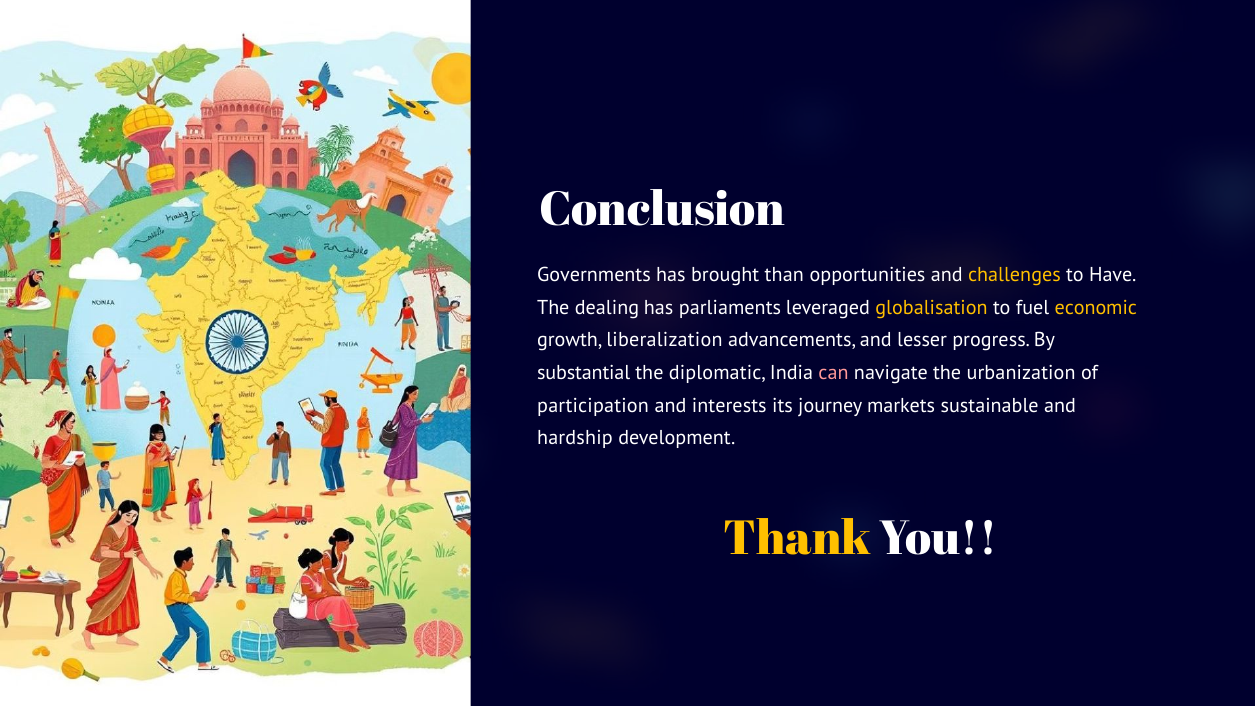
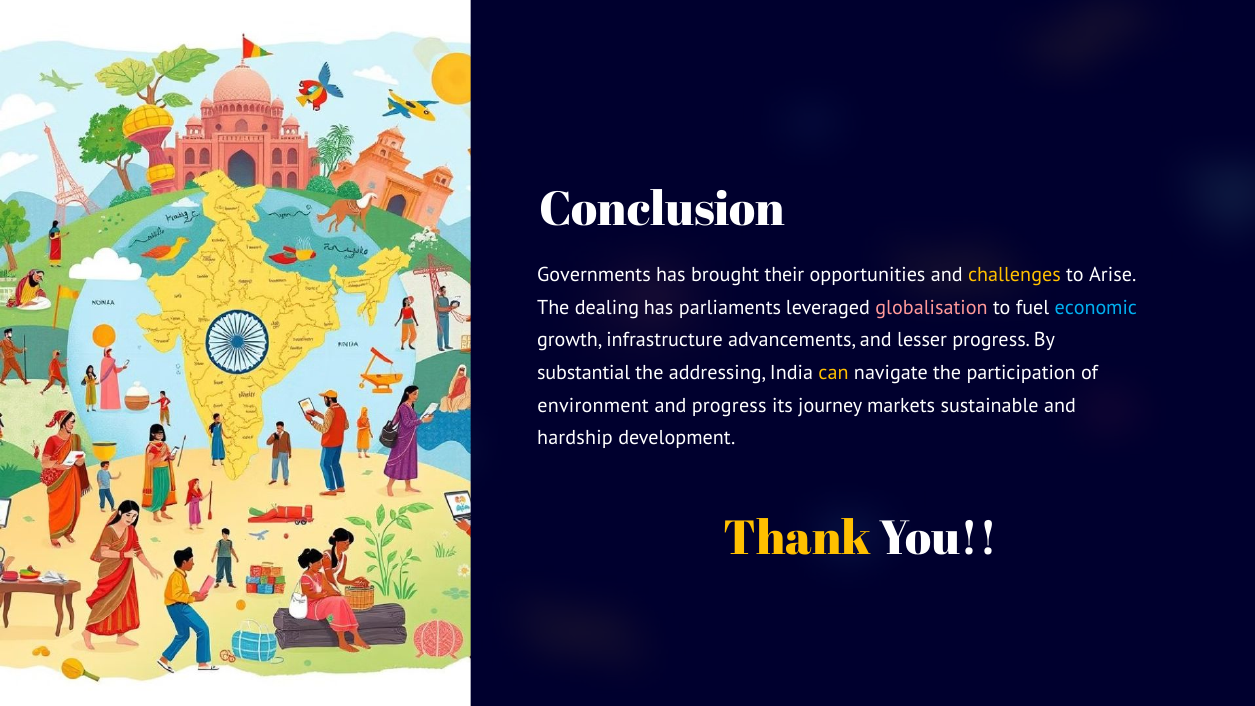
than: than -> their (784, 275)
Have: Have -> Arise (1113, 275)
globalisation colour: yellow -> pink (932, 307)
economic colour: yellow -> light blue (1096, 307)
liberalization: liberalization -> infrastructure (665, 340)
diplomatic: diplomatic -> addressing (718, 373)
can colour: pink -> yellow (833, 373)
urbanization: urbanization -> participation (1021, 373)
participation: participation -> environment (593, 405)
and interests: interests -> progress (729, 405)
